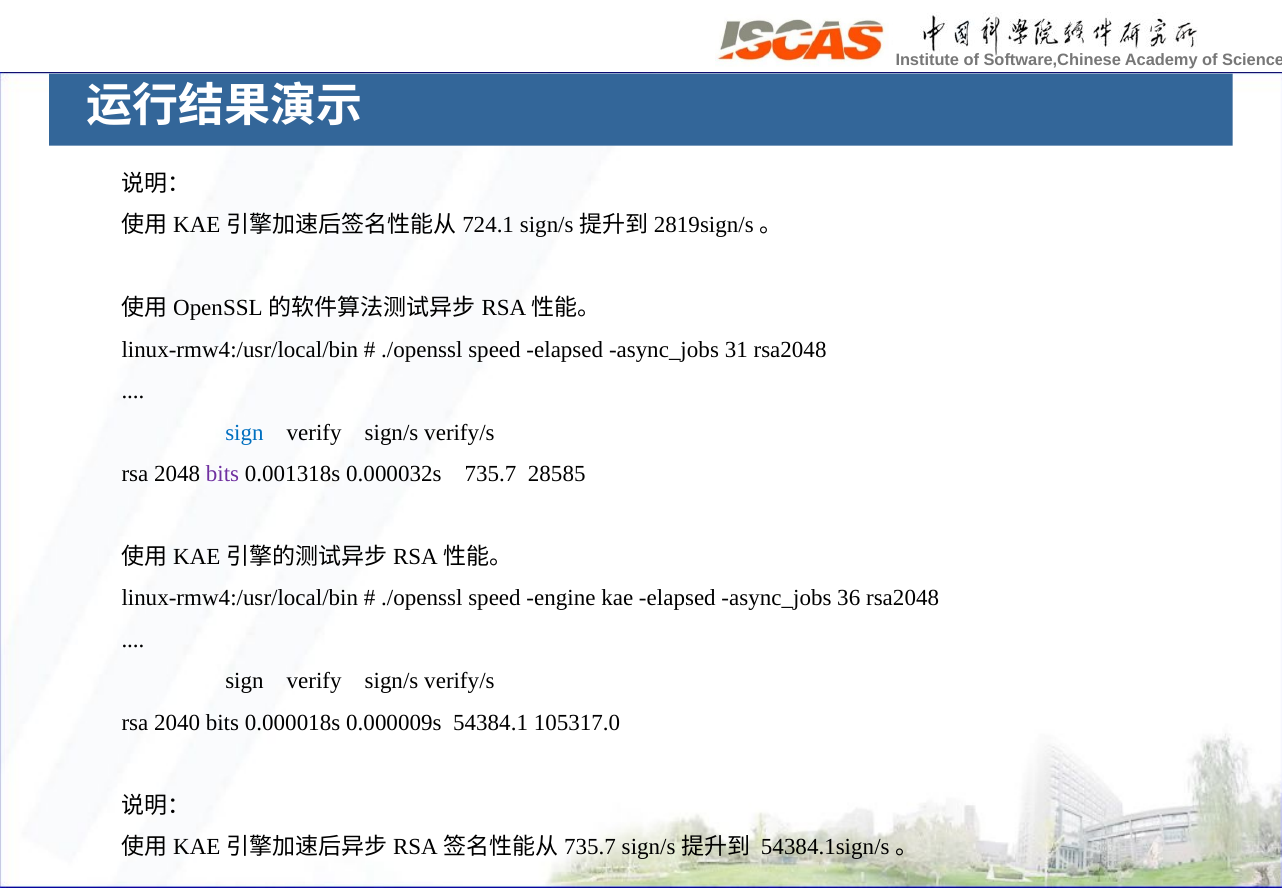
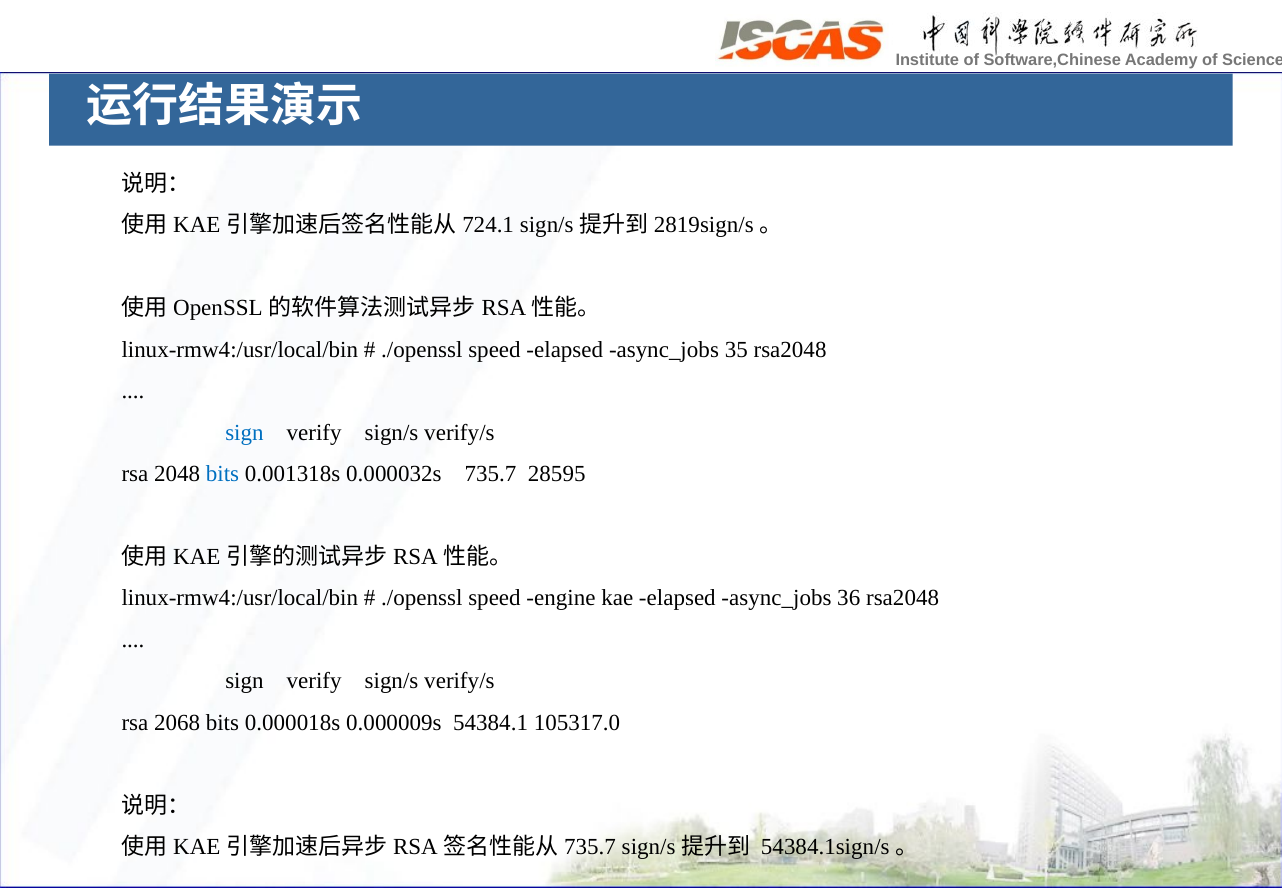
31: 31 -> 35 (736, 349)
bits colour: purple -> blue (222, 474)
28585: 28585 -> 28595 (557, 474)
2040: 2040 -> 2068 (177, 722)
